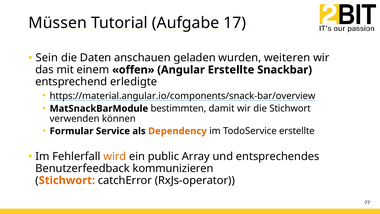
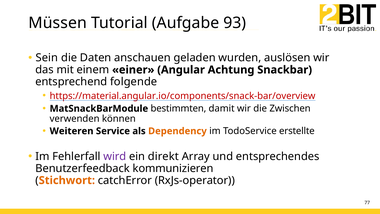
17: 17 -> 93 (235, 23)
weiteren: weiteren -> auslösen (287, 58)
offen: offen -> einer (133, 70)
Angular Erstellte: Erstellte -> Achtung (231, 70)
erledigte: erledigte -> folgende (134, 82)
https://material.angular.io/components/snack-bar/overview colour: black -> red (183, 96)
die Stichwort: Stichwort -> Zwischen (290, 108)
Formular: Formular -> Weiteren (72, 131)
wird colour: orange -> purple (115, 156)
public: public -> direkt (163, 156)
